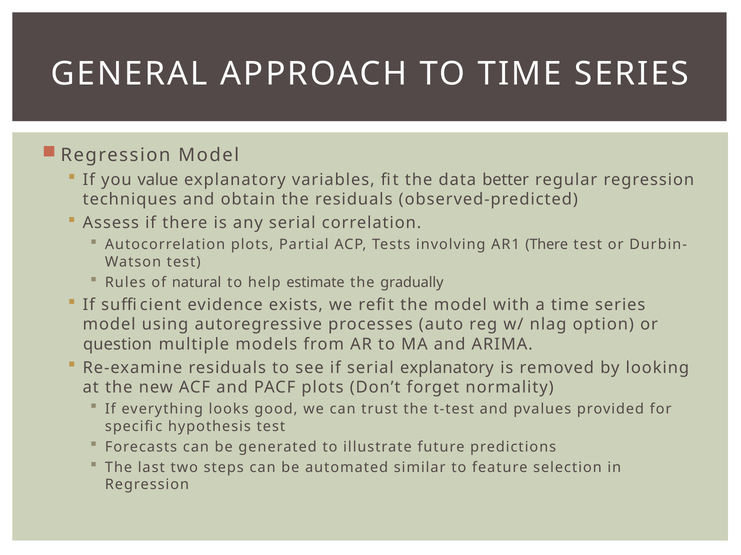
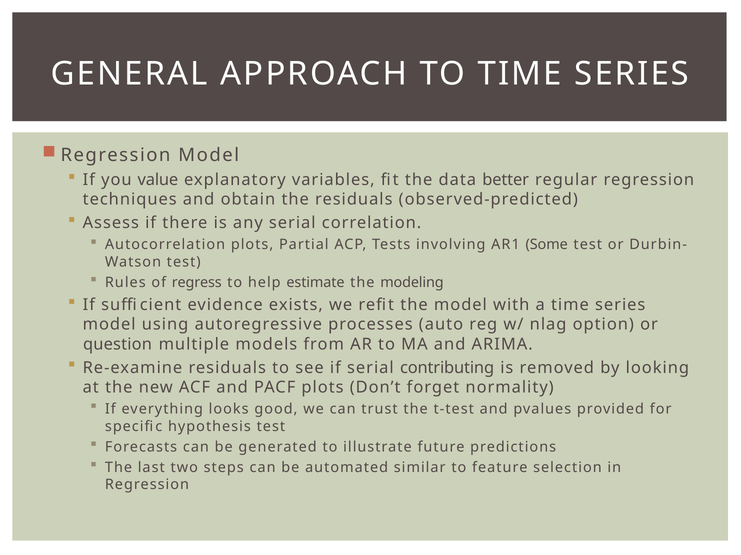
AR1 There: There -> Some (547, 245)
natural: natural -> regress (197, 283)
gradually: gradually -> modeling (412, 283)
serial explanatory: explanatory -> contributing (447, 368)
